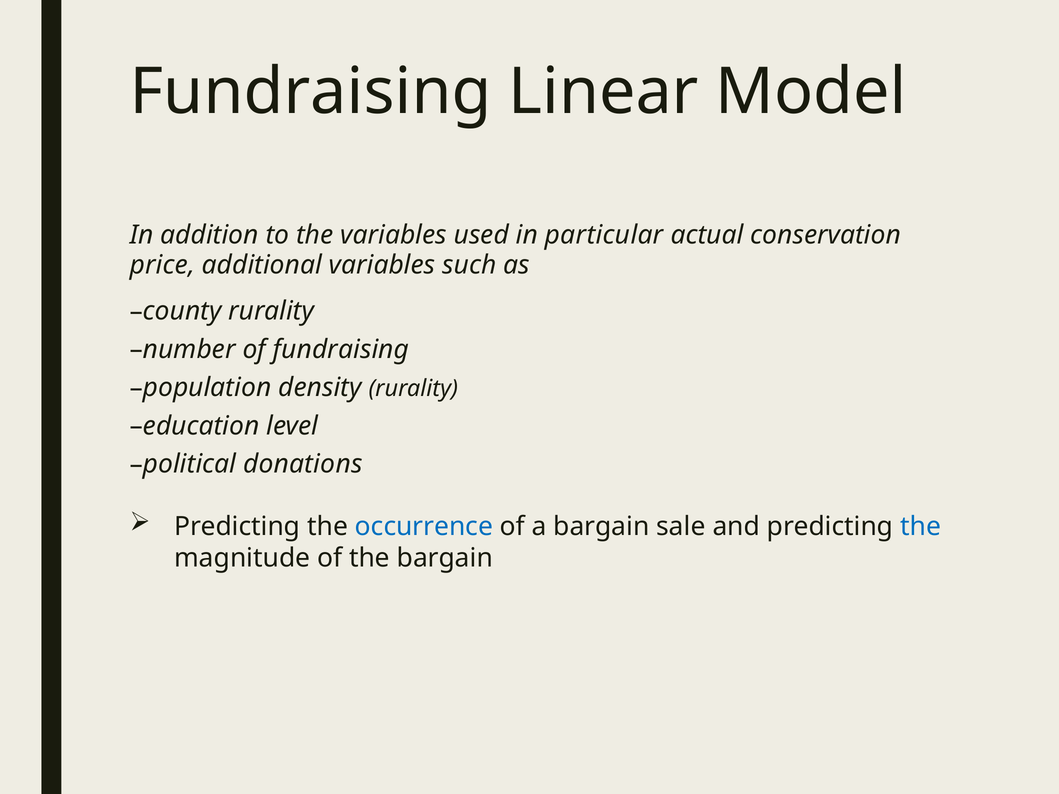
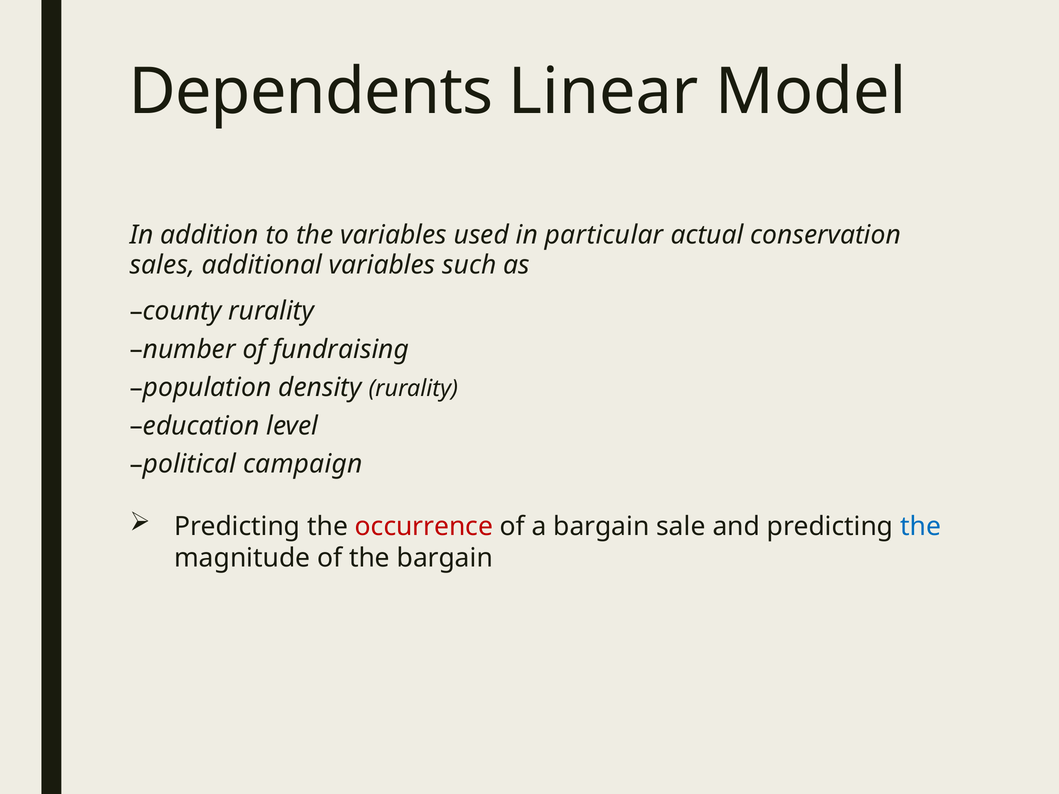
Fundraising: Fundraising -> Dependents (311, 92)
price: price -> sales (162, 265)
donations: donations -> campaign (303, 464)
occurrence colour: blue -> red (424, 527)
